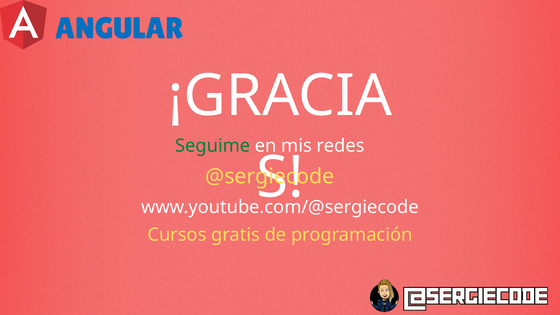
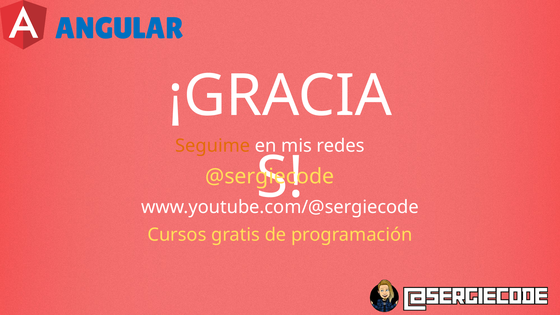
Seguime colour: green -> orange (213, 146)
